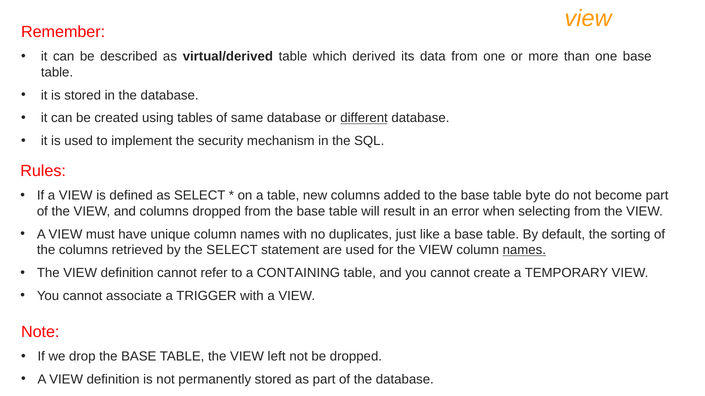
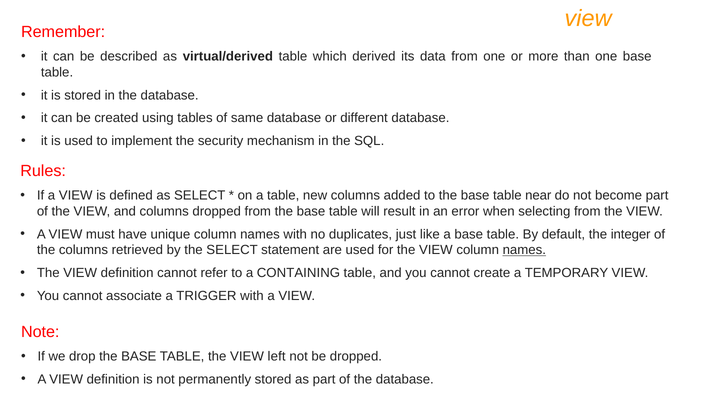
different underline: present -> none (364, 118)
byte: byte -> near (538, 196)
sorting: sorting -> integer (631, 234)
